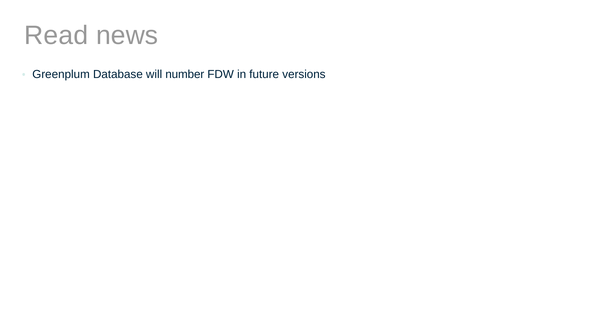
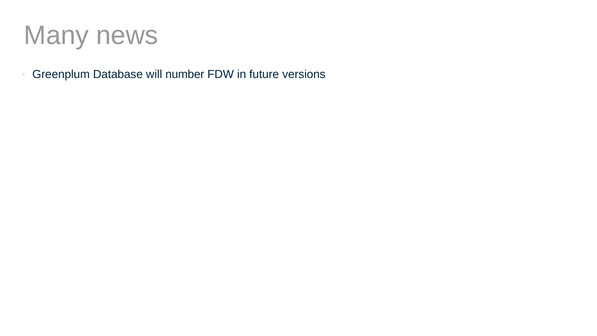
Read: Read -> Many (56, 35)
